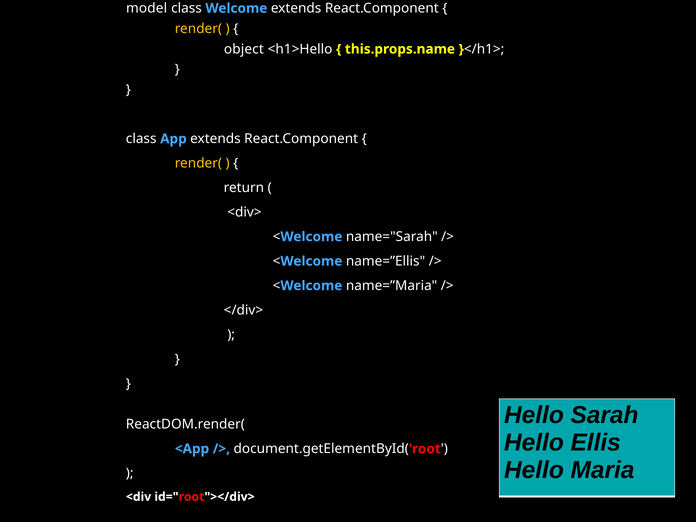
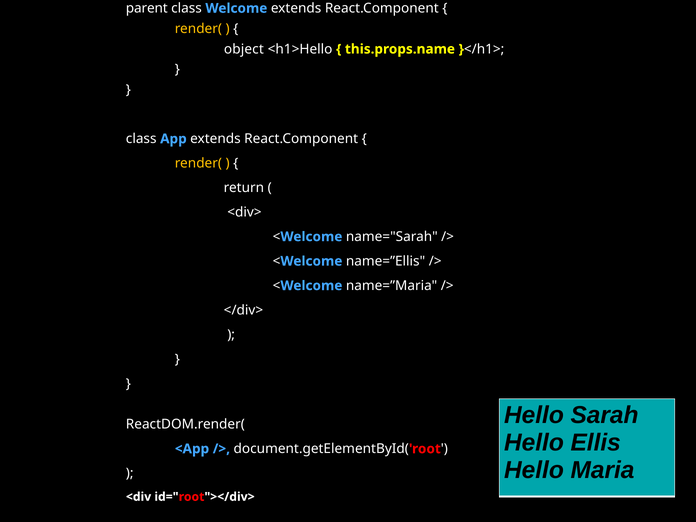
model: model -> parent (147, 8)
